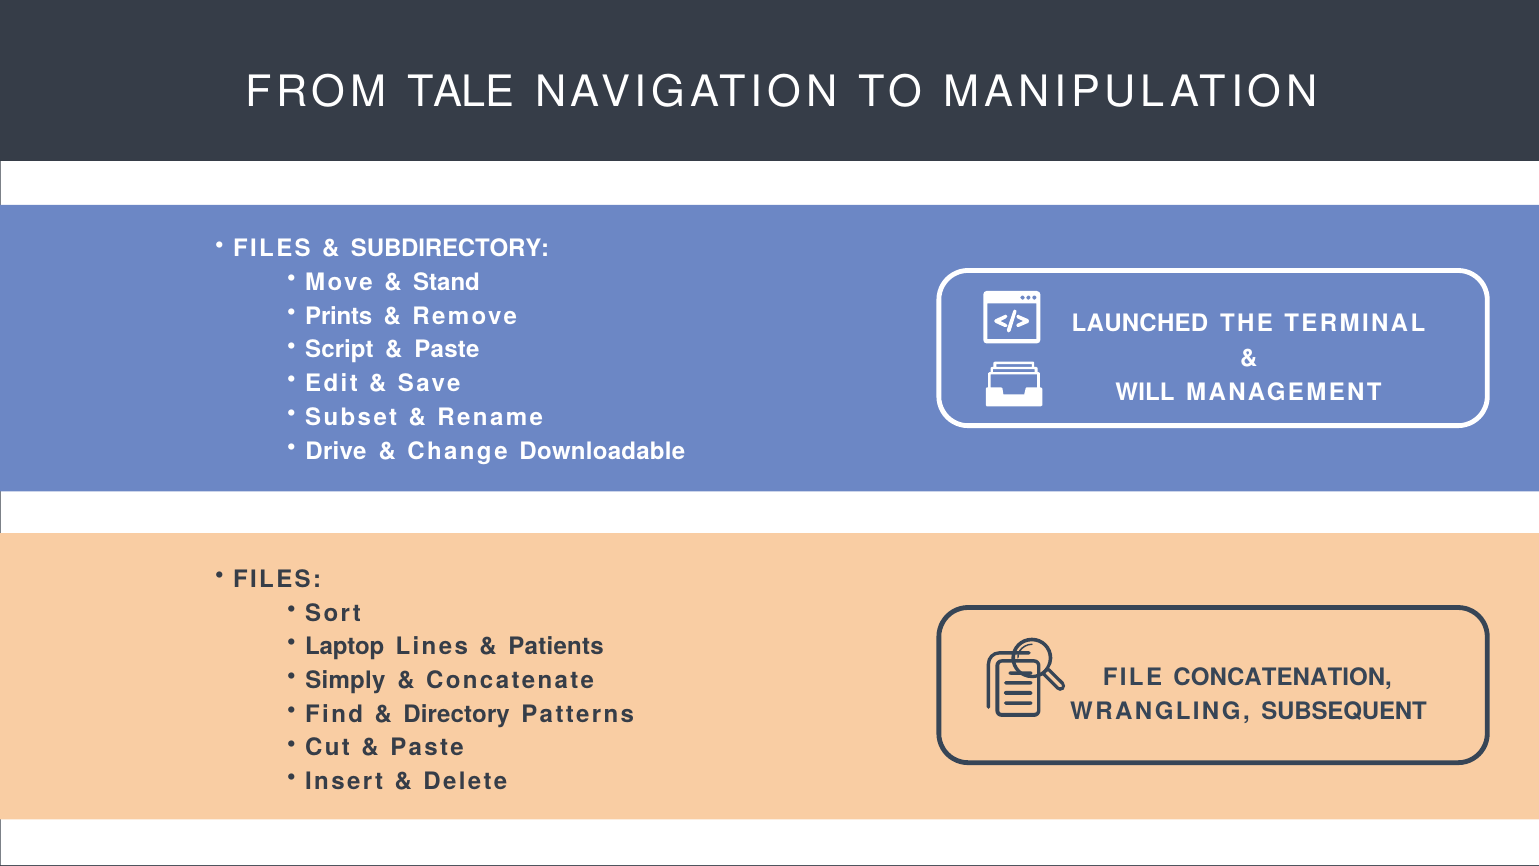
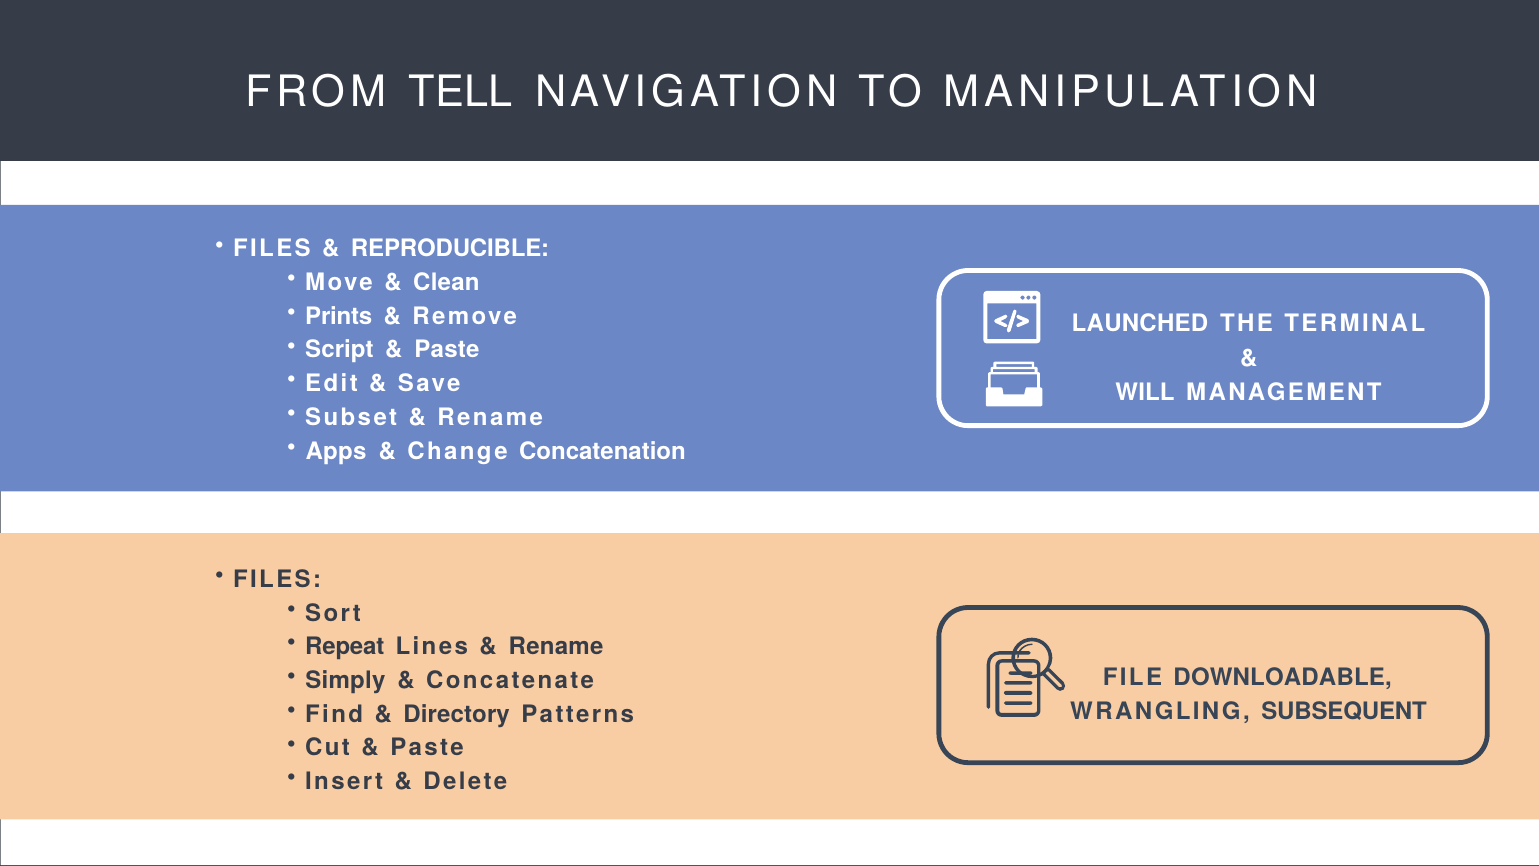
TALE: TALE -> TELL (461, 92)
SUBDIRECTORY: SUBDIRECTORY -> REPRODUCIBLE (450, 249)
Stand: Stand -> Clean (446, 283)
Drive: Drive -> Apps (336, 451)
Downloadable: Downloadable -> Concatenation (602, 451)
Laptop: Laptop -> Repeat (345, 647)
Patients: Patients -> Rename (556, 647)
CONCATENATION: CONCATENATION -> DOWNLOADABLE (1283, 677)
